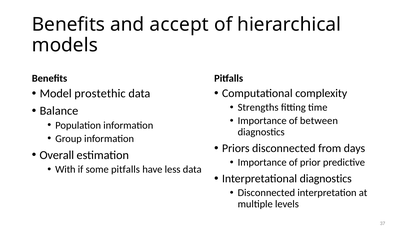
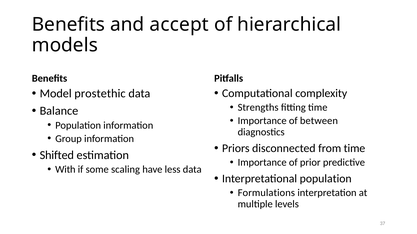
from days: days -> time (354, 149)
Overall: Overall -> Shifted (57, 155)
some pitfalls: pitfalls -> scaling (126, 170)
Interpretational diagnostics: diagnostics -> population (326, 179)
Disconnected: Disconnected -> Formulations (266, 193)
